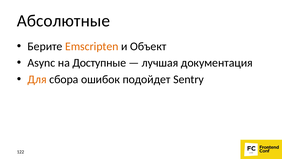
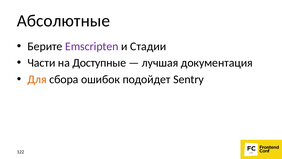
Emscripten colour: orange -> purple (92, 46)
Объект: Объект -> Стадии (148, 46)
Async: Async -> Части (41, 63)
